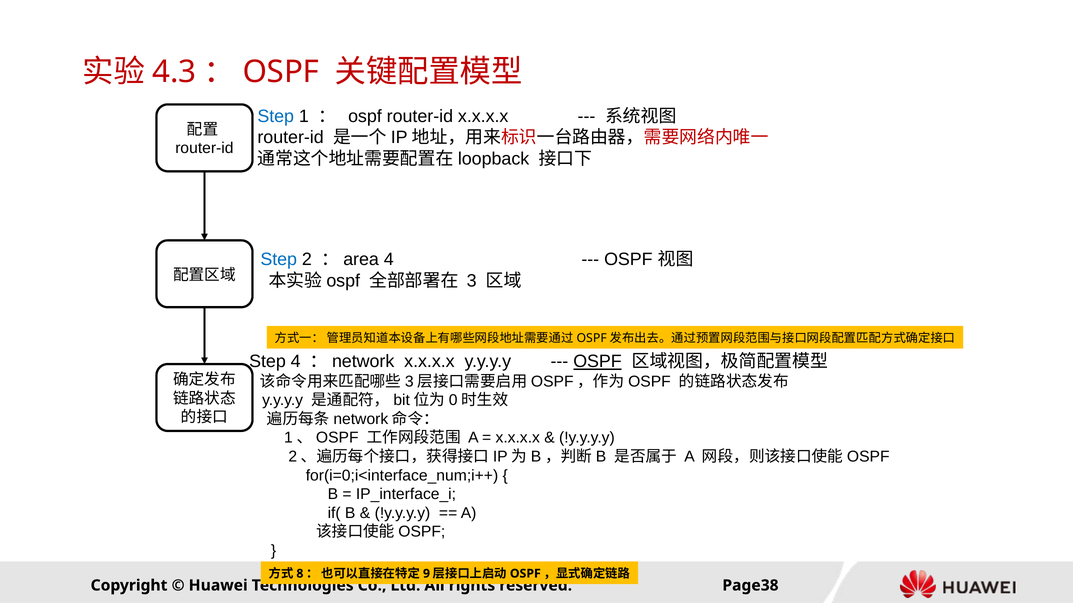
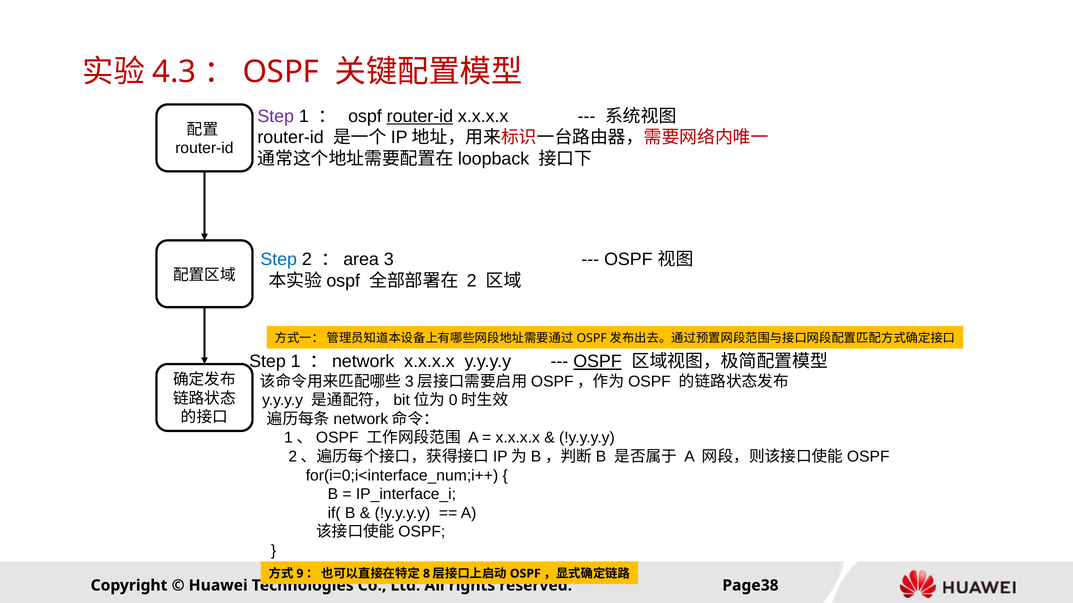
Step colour: blue -> purple (276, 116)
router-id underline: none -> present (420, 116)
：area 4: 4 -> 3 (389, 260)
3: 3 -> 2 (472, 281)
4: 4 -> 1 (296, 362)
8: 8 -> 9 (300, 574)
9: 9 -> 8 (426, 574)
